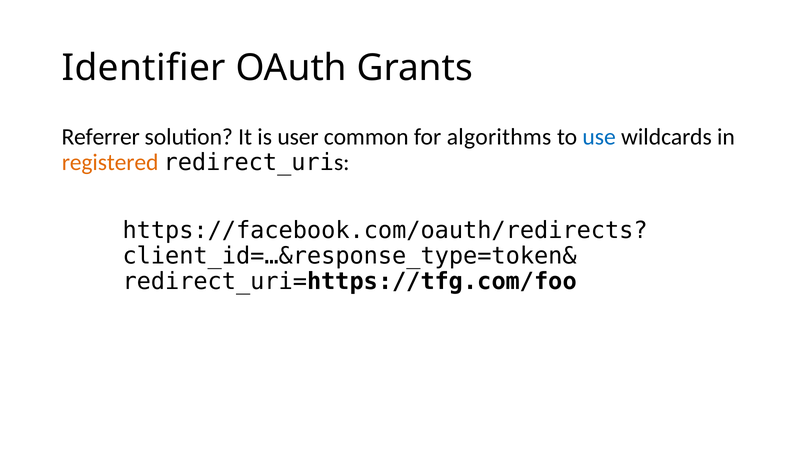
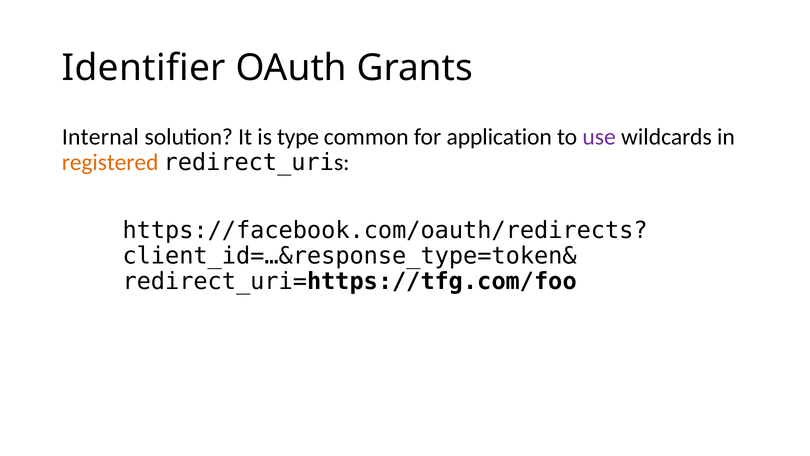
Referrer: Referrer -> Internal (100, 137)
user: user -> type (298, 137)
algorithms: algorithms -> application (499, 137)
use colour: blue -> purple (599, 137)
